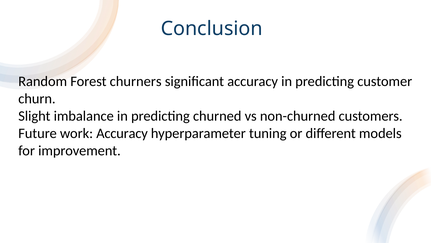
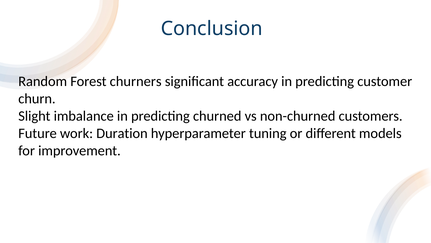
work Accuracy: Accuracy -> Duration (122, 133)
